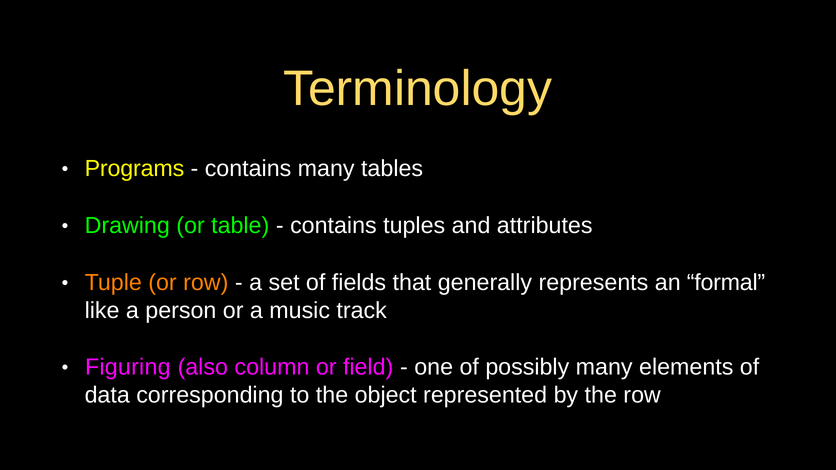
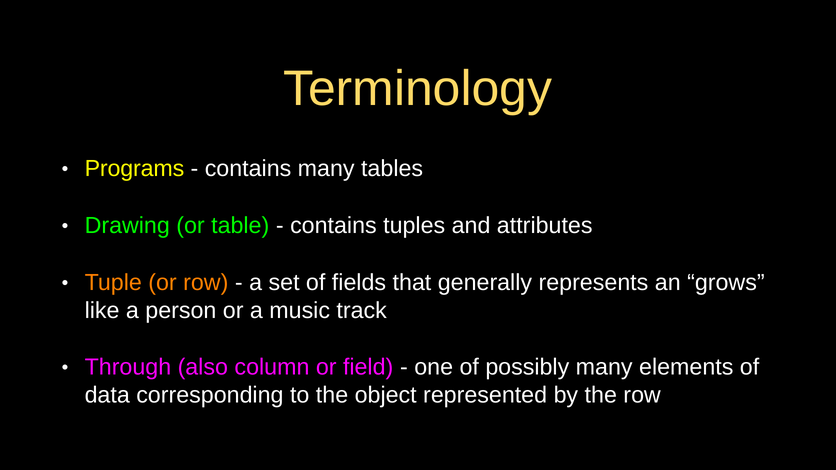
formal: formal -> grows (726, 283)
Figuring: Figuring -> Through (128, 367)
